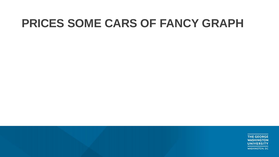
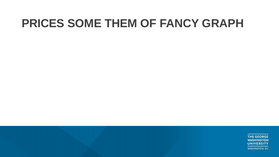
CARS: CARS -> THEM (121, 24)
